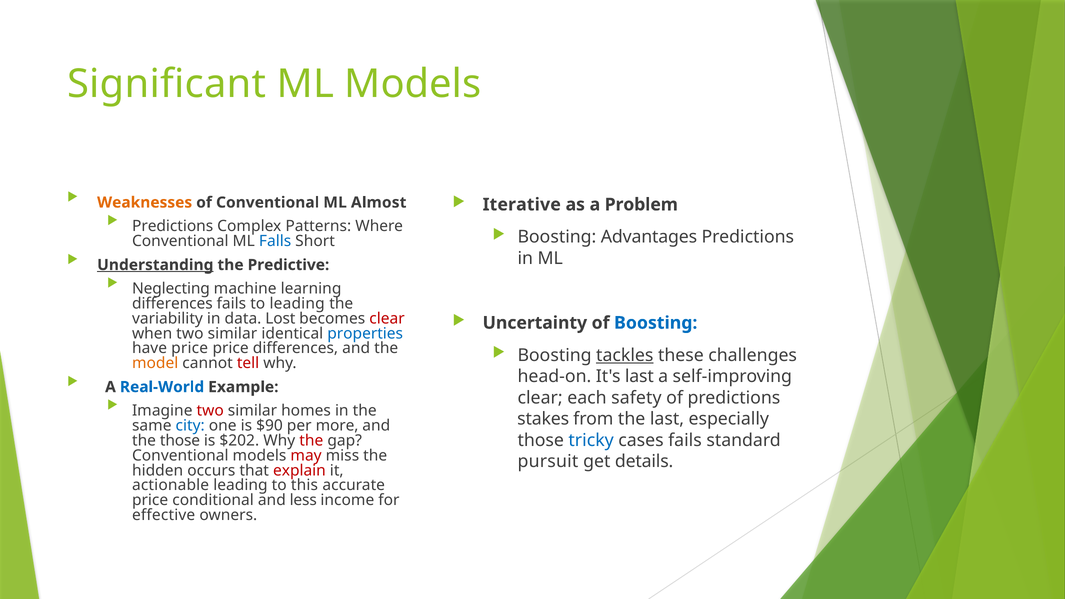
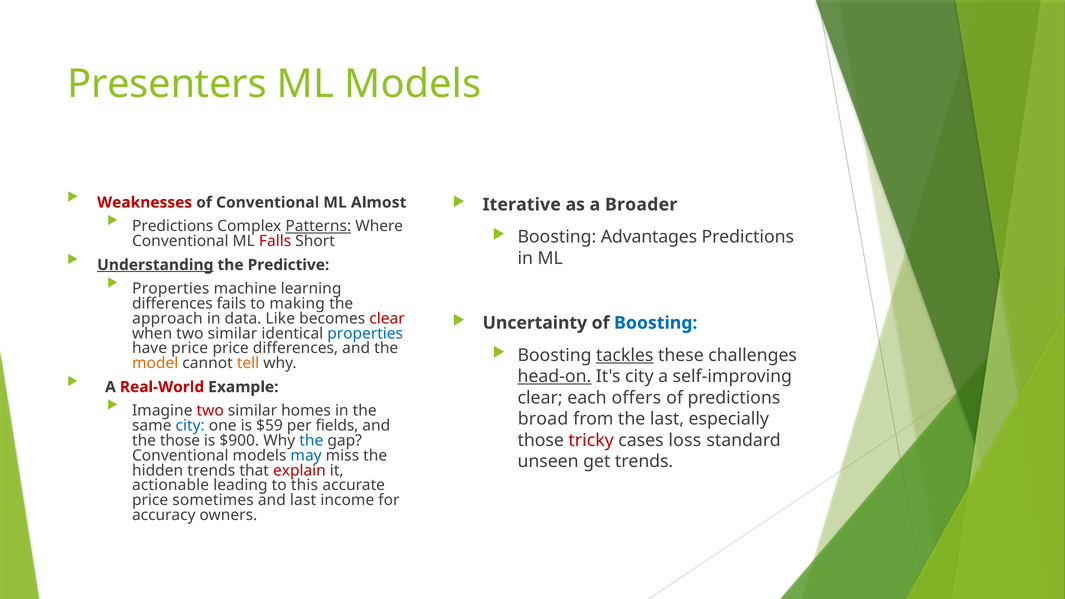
Significant: Significant -> Presenters (167, 84)
Problem: Problem -> Broader (641, 205)
Weaknesses colour: orange -> red (145, 203)
Patterns underline: none -> present (318, 226)
Falls colour: blue -> red (275, 241)
Neglecting: Neglecting -> Properties (171, 289)
to leading: leading -> making (297, 304)
variability: variability -> approach (167, 319)
Lost: Lost -> Like (280, 319)
tell colour: red -> orange (248, 363)
head-on underline: none -> present (554, 377)
It's last: last -> city (639, 377)
Real-World colour: blue -> red (162, 387)
safety: safety -> offers (636, 398)
stakes: stakes -> broad (543, 419)
$90: $90 -> $59 (269, 426)
more: more -> fields (337, 426)
tricky colour: blue -> red (591, 440)
cases fails: fails -> loss (685, 440)
$202: $202 -> $900 (239, 441)
the colour: red -> blue (311, 441)
may colour: red -> blue (306, 456)
pursuit: pursuit -> unseen (548, 462)
get details: details -> trends (644, 462)
hidden occurs: occurs -> trends (211, 470)
conditional: conditional -> sometimes (213, 500)
and less: less -> last (303, 500)
effective: effective -> accuracy (164, 515)
